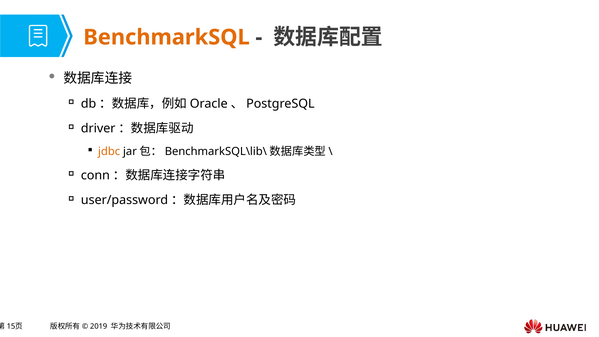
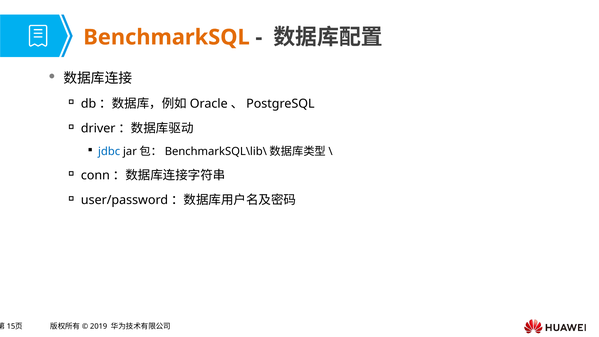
jdbc colour: orange -> blue (109, 151)
